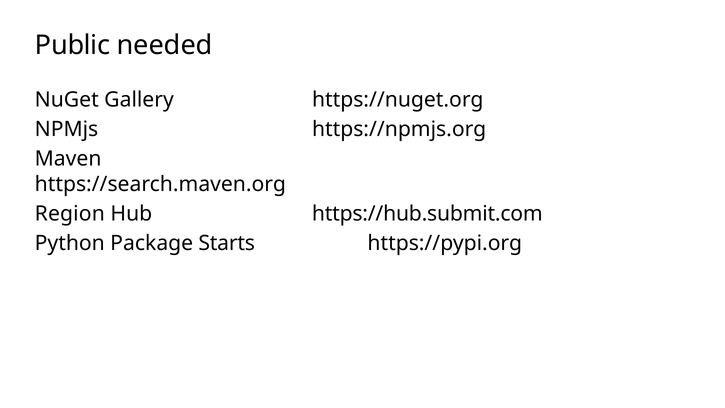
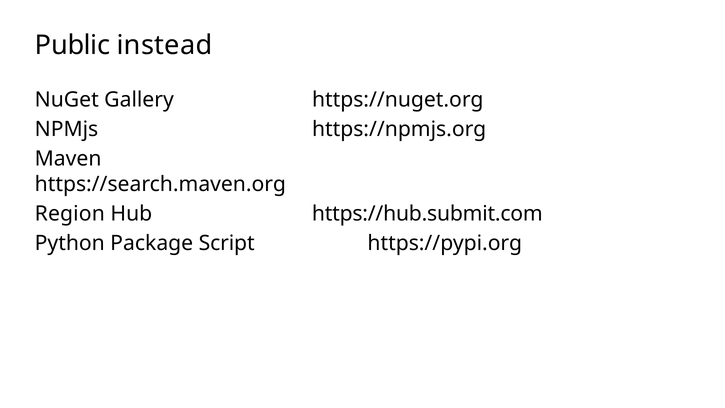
needed: needed -> instead (164, 45)
Starts: Starts -> Script (227, 243)
